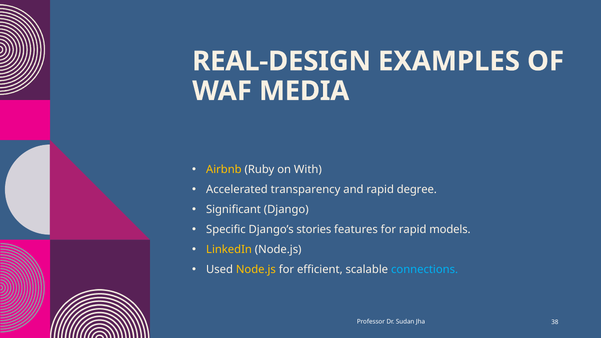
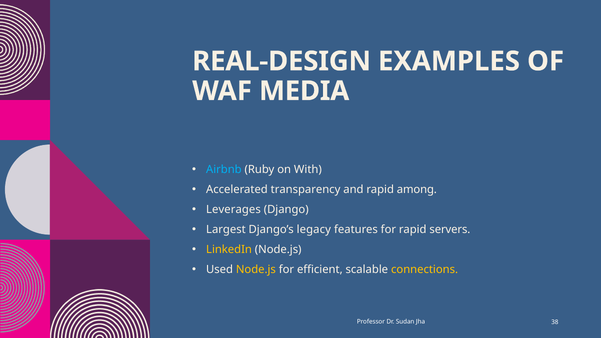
Airbnb colour: yellow -> light blue (224, 169)
degree: degree -> among (417, 189)
Significant: Significant -> Leverages (233, 210)
Specific: Specific -> Largest (226, 230)
stories: stories -> legacy (314, 230)
models: models -> servers (450, 230)
connections colour: light blue -> yellow (425, 270)
